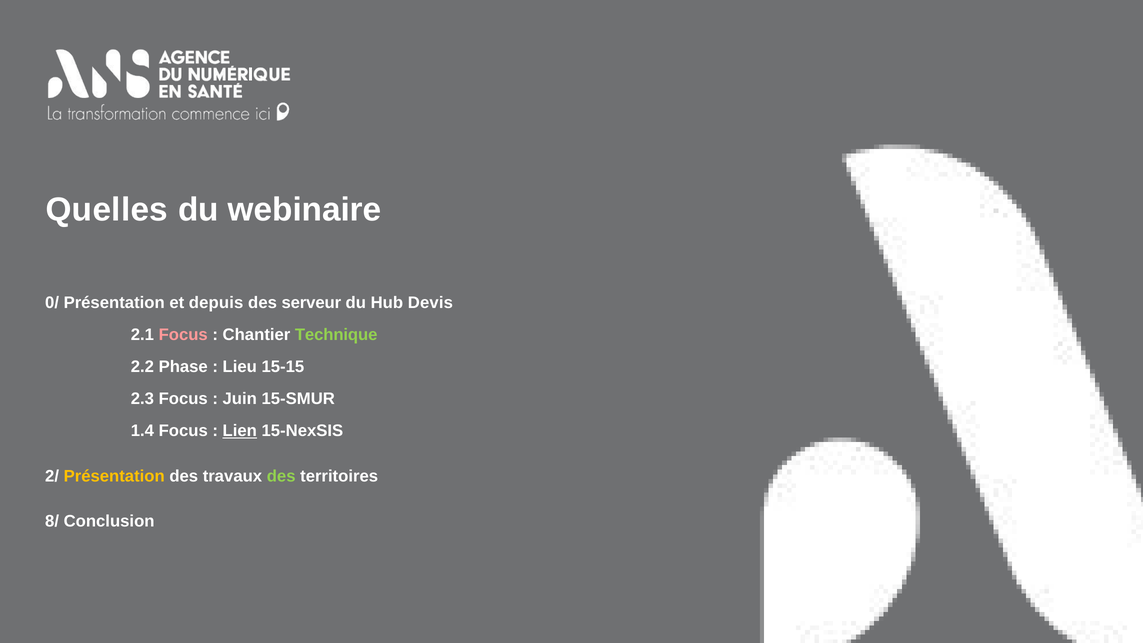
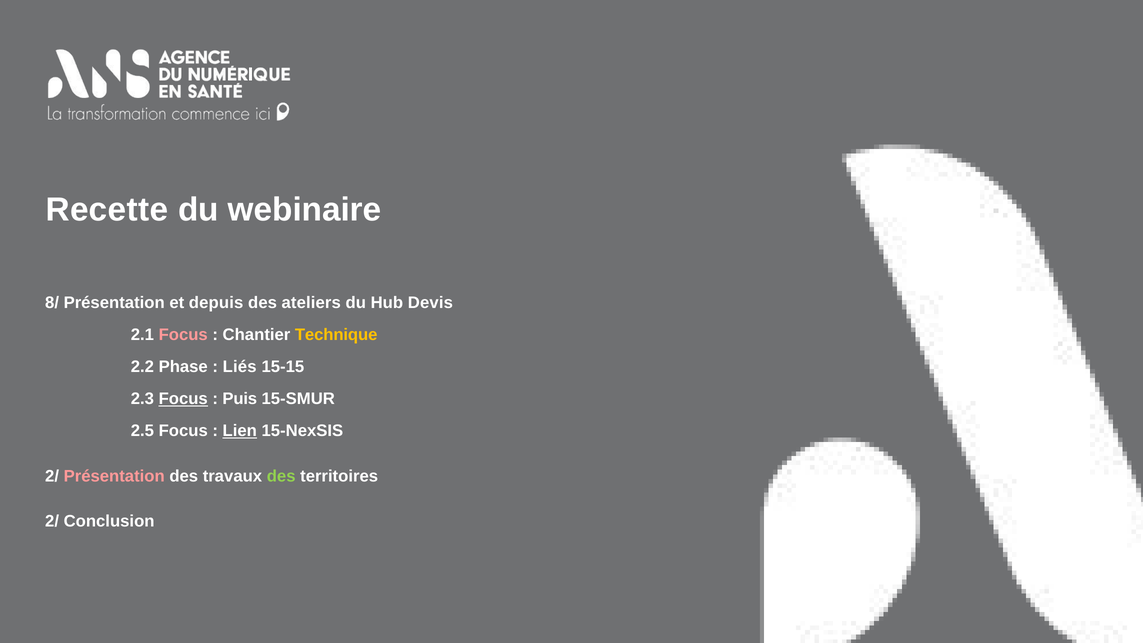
Quelles: Quelles -> Recette (107, 210)
0/: 0/ -> 8/ (52, 303)
serveur: serveur -> ateliers (311, 303)
Technique colour: light green -> yellow (336, 335)
Lieu: Lieu -> Liés (240, 367)
Focus underline: none -> present (183, 399)
Juin: Juin -> Puis (240, 399)
1.4: 1.4 -> 2.5 (142, 431)
Présentation colour: yellow -> pink (114, 476)
8/: 8/ -> 2/ (52, 521)
